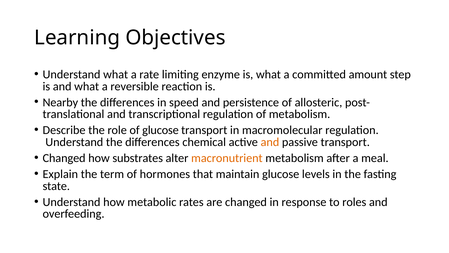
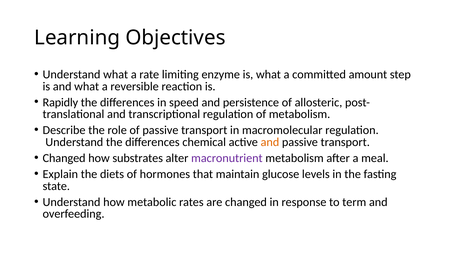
Nearby: Nearby -> Rapidly (60, 102)
of glucose: glucose -> passive (160, 130)
macronutrient colour: orange -> purple (227, 158)
term: term -> diets (112, 174)
roles: roles -> term (354, 202)
